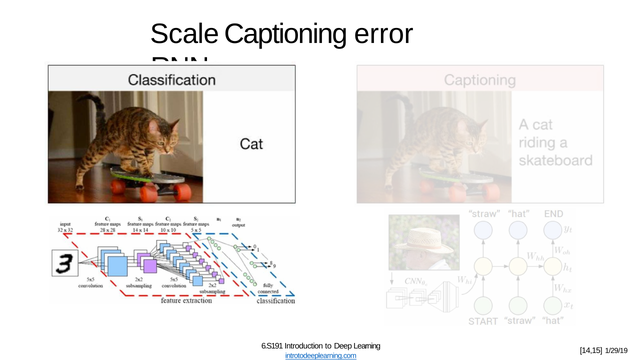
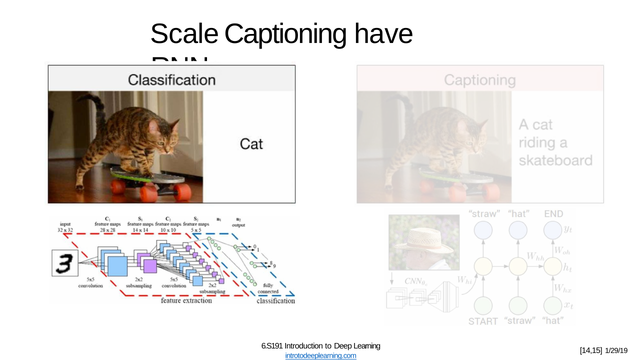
error: error -> have (384, 34)
